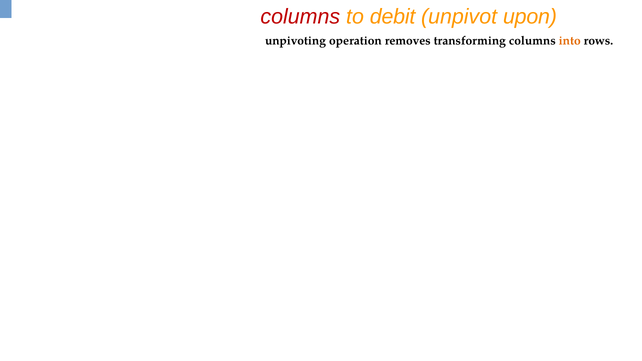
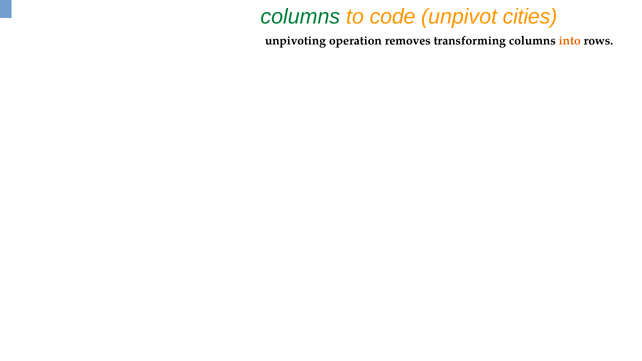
columns colour: red -> green (300, 17)
debit: debit -> code (393, 17)
upon: upon -> cities (530, 17)
